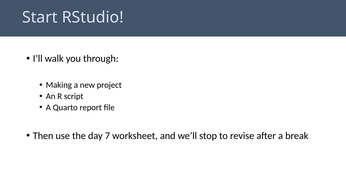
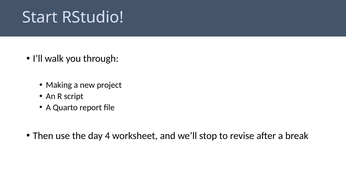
7: 7 -> 4 (107, 135)
